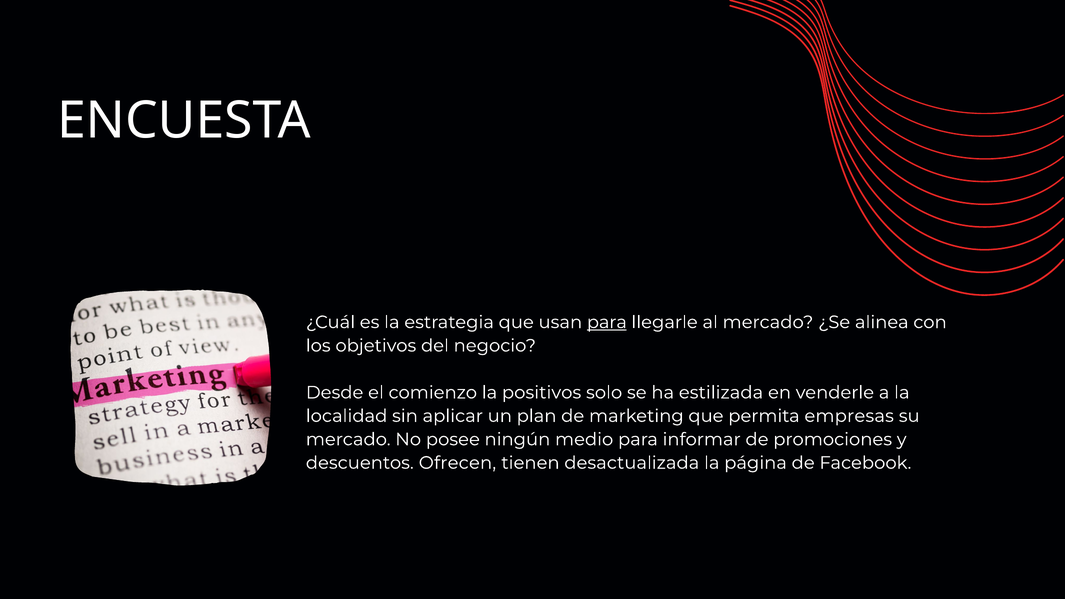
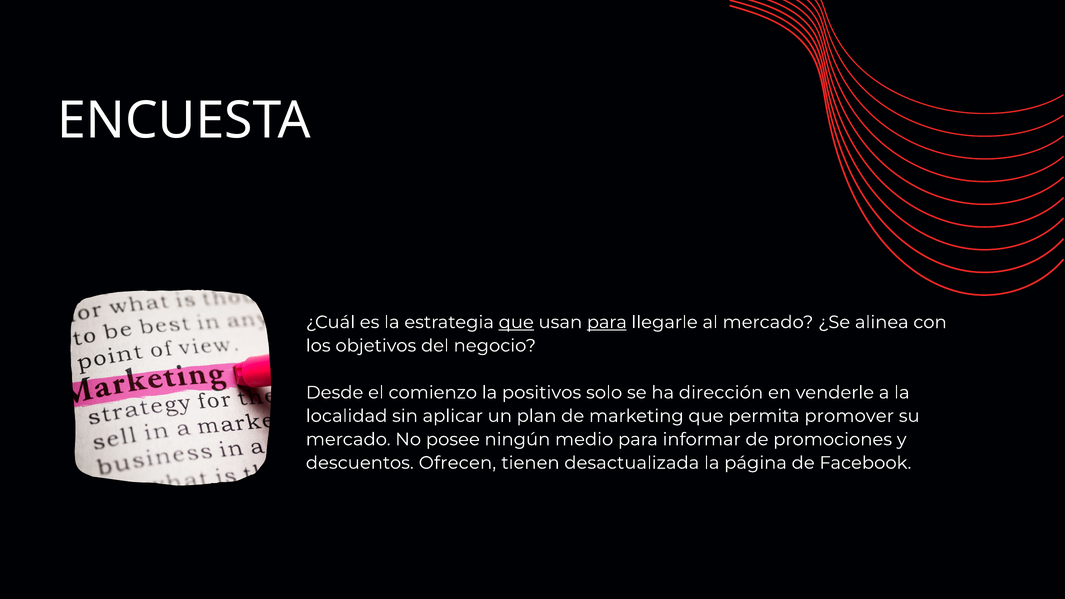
que underline: none -> present (516, 322)
estilizada: estilizada -> dirección (721, 393)
empresas: empresas -> promover (849, 416)
